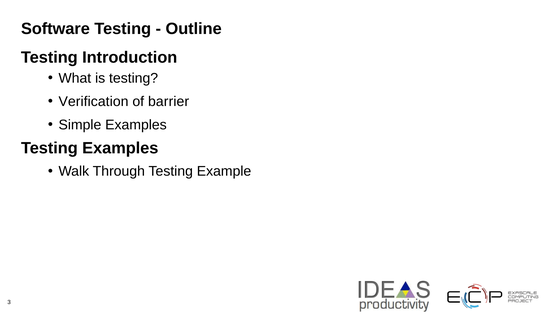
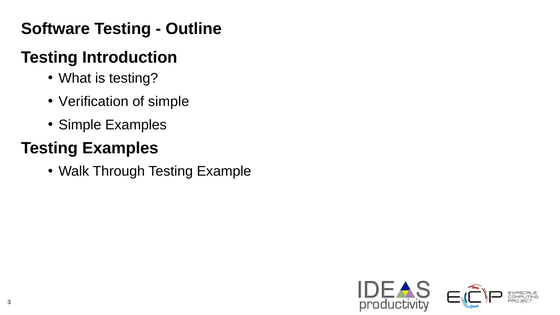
of barrier: barrier -> simple (169, 102)
